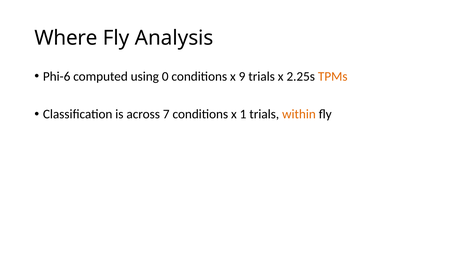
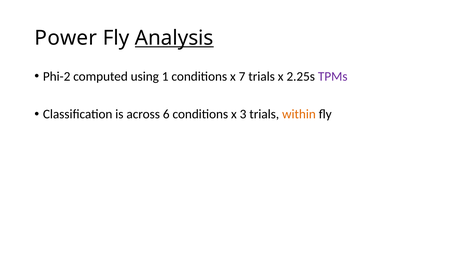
Where: Where -> Power (66, 38)
Analysis underline: none -> present (174, 38)
Phi-6: Phi-6 -> Phi-2 (57, 76)
0: 0 -> 1 (165, 76)
9: 9 -> 7 (242, 76)
TPMs colour: orange -> purple (333, 76)
7: 7 -> 6 (166, 114)
1: 1 -> 3 (243, 114)
